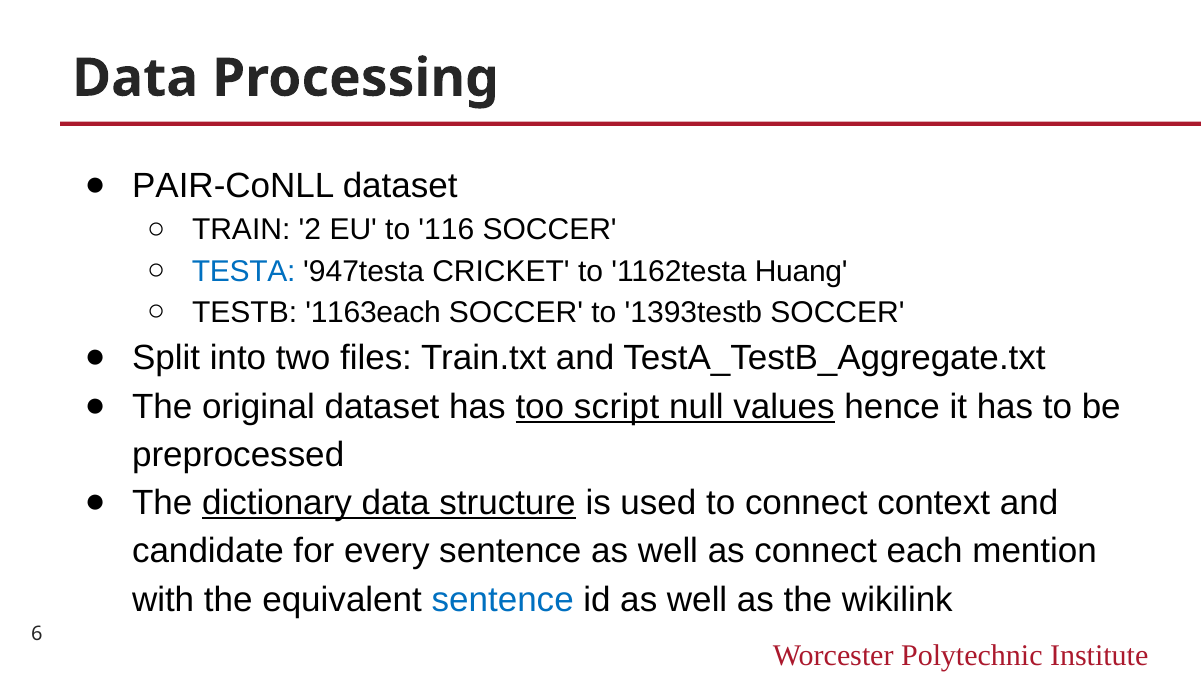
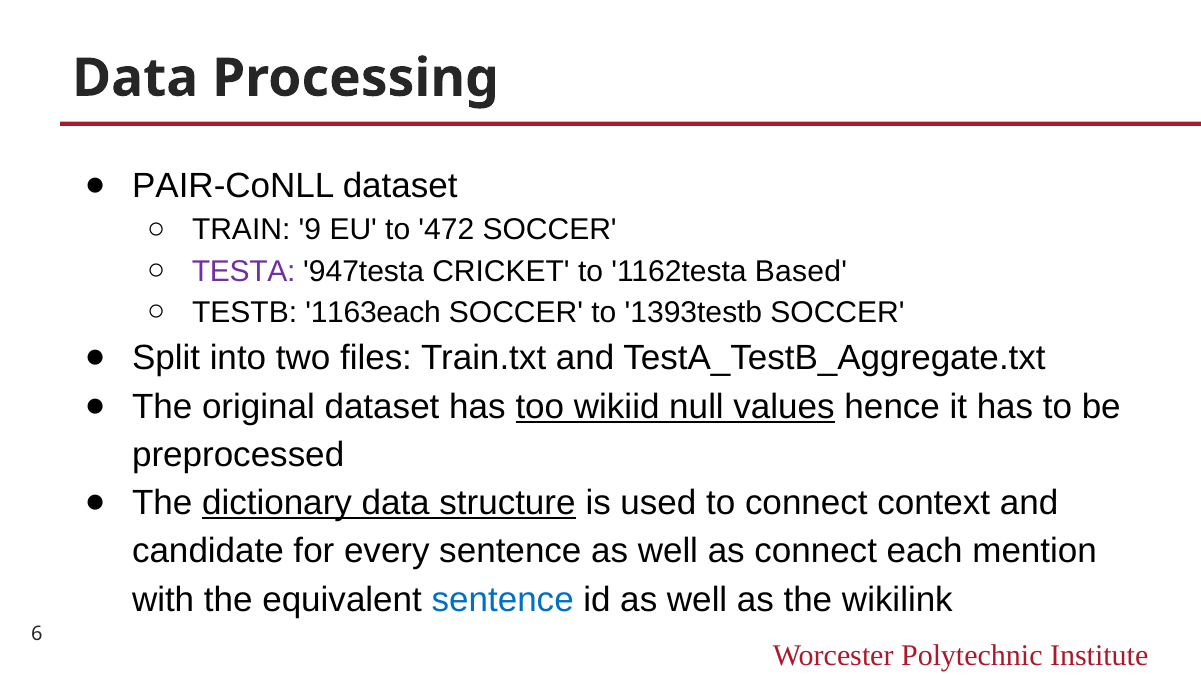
2: 2 -> 9 (310, 230)
116: 116 -> 472 (446, 230)
TESTA colour: blue -> purple (244, 271)
Huang: Huang -> Based (801, 271)
script: script -> wikiid (617, 407)
